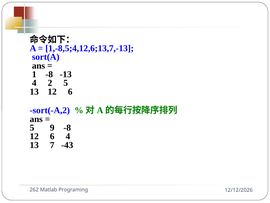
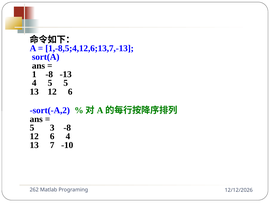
4 2: 2 -> 5 (50, 83)
9: 9 -> 3 (52, 127)
-43: -43 -> -10 (67, 145)
